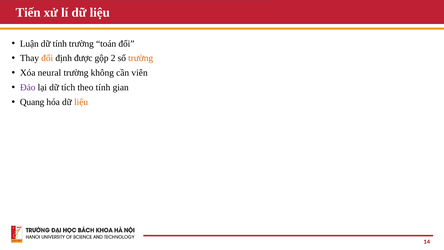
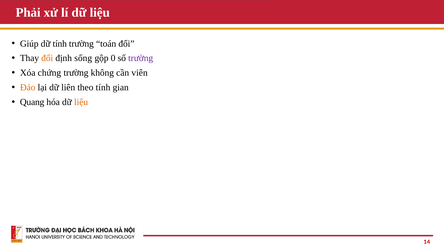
Tiến: Tiến -> Phải (28, 13)
Luận: Luận -> Giúp (29, 44)
được: được -> sống (83, 58)
2: 2 -> 0 (113, 58)
trường colour: orange -> purple (141, 58)
neural: neural -> chứng (49, 73)
Đảo colour: purple -> orange (28, 87)
tích: tích -> liên (68, 87)
